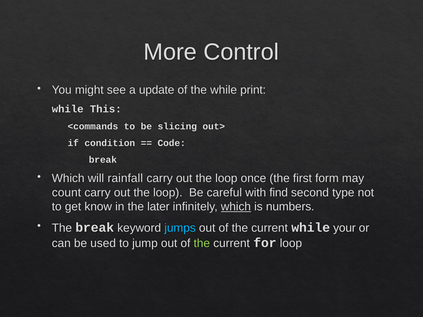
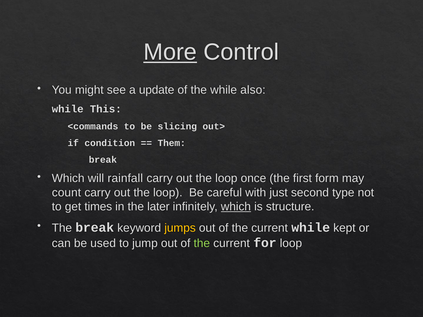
More underline: none -> present (170, 52)
print: print -> also (253, 90)
Code: Code -> Them (172, 143)
find: find -> just (279, 193)
know: know -> times (98, 207)
numbers: numbers -> structure (290, 207)
jumps colour: light blue -> yellow (180, 228)
your: your -> kept (344, 228)
